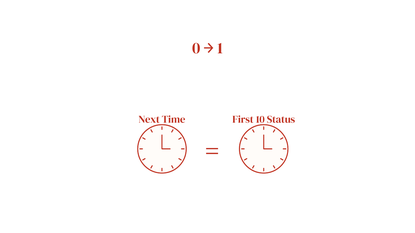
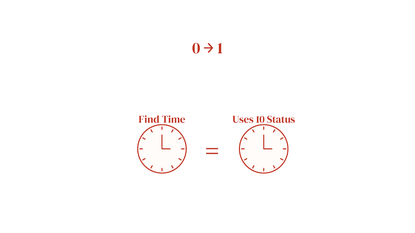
Next: Next -> Find (149, 120)
First: First -> Uses (243, 120)
